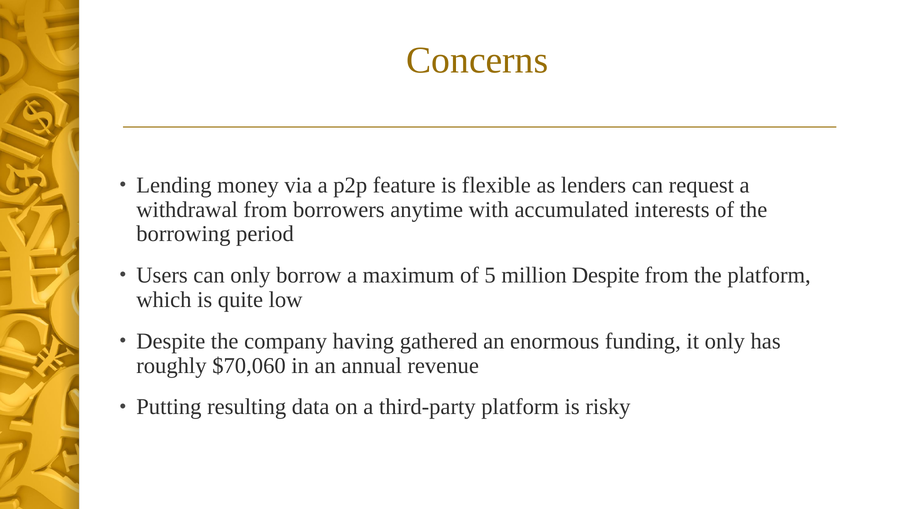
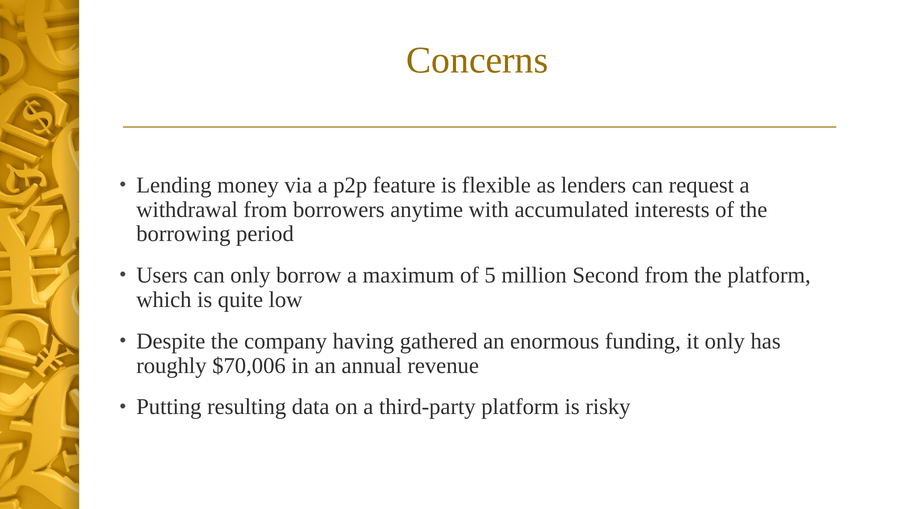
million Despite: Despite -> Second (606, 275)
$70,060: $70,060 -> $70,006 (249, 365)
